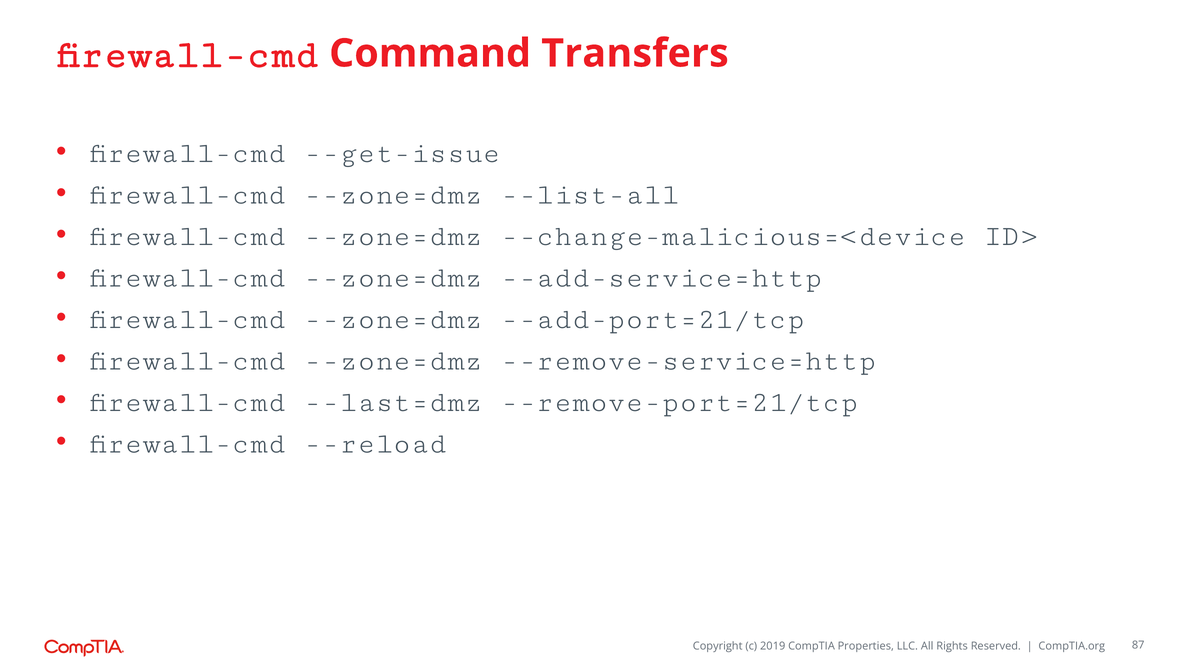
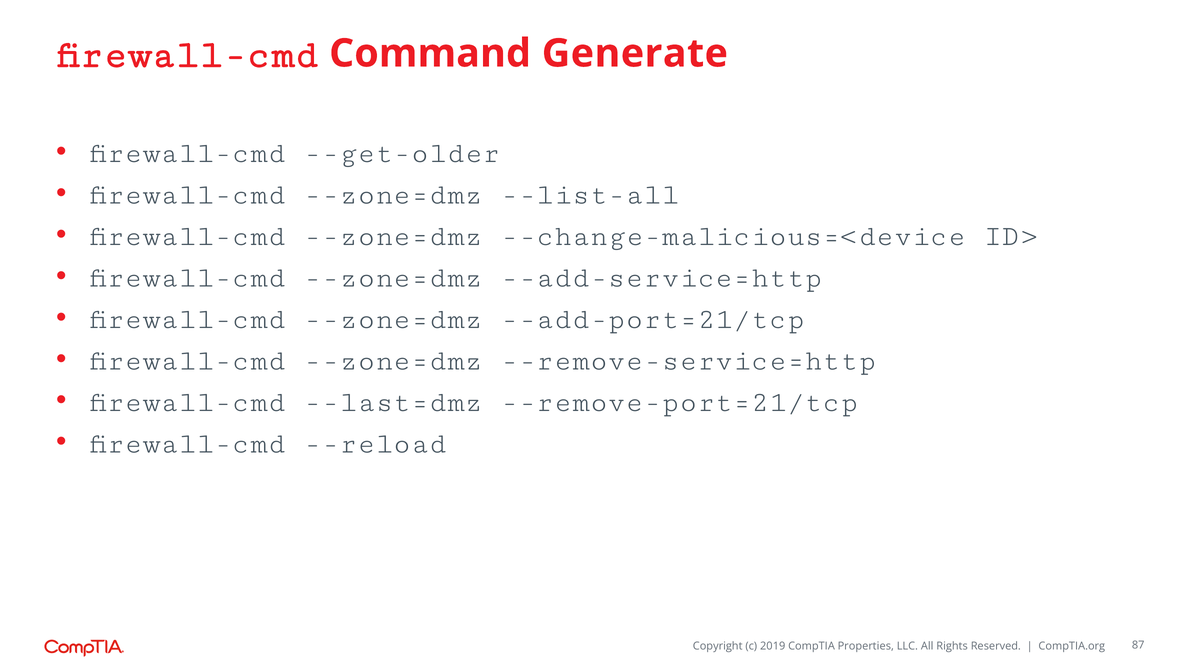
Transfers: Transfers -> Generate (635, 53)
--get-issue: --get-issue -> --get-older (402, 153)
